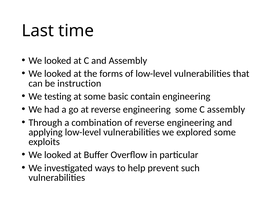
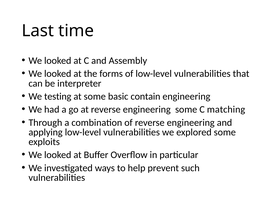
instruction: instruction -> interpreter (79, 83)
C assembly: assembly -> matching (226, 110)
